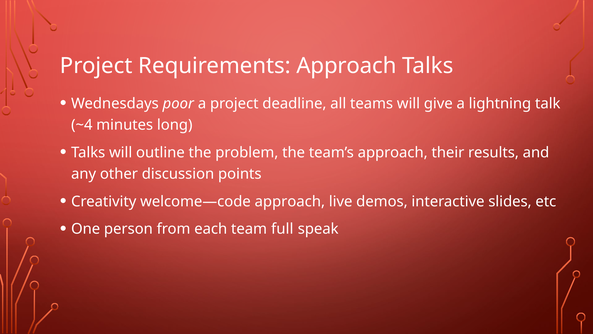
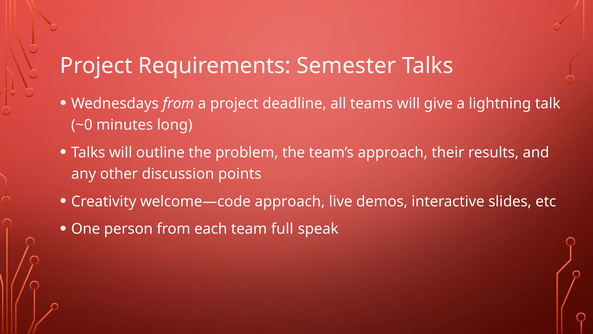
Requirements Approach: Approach -> Semester (346, 66)
Wednesdays poor: poor -> from (178, 103)
~4: ~4 -> ~0 (82, 125)
